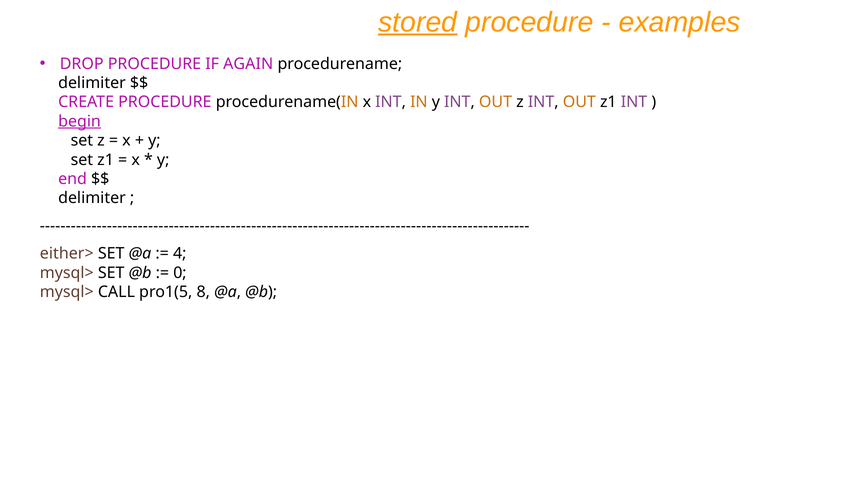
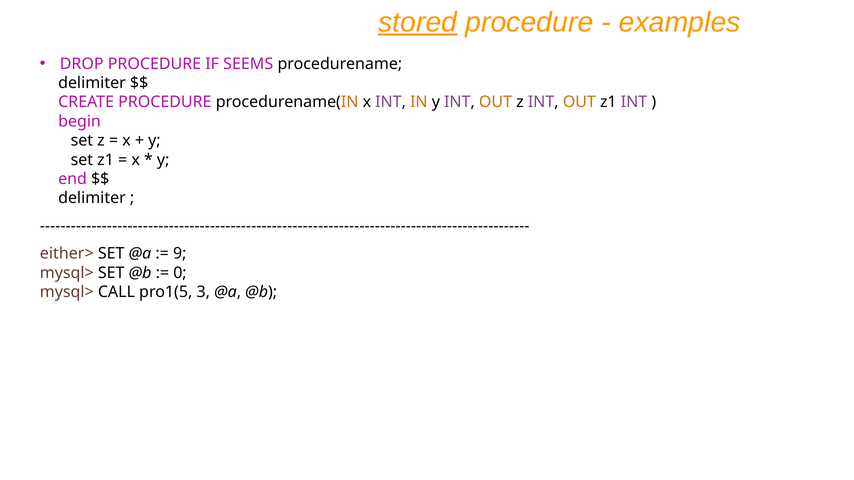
AGAIN: AGAIN -> SEEMS (248, 64)
begin underline: present -> none (80, 121)
4: 4 -> 9 (180, 254)
8: 8 -> 3 (203, 292)
